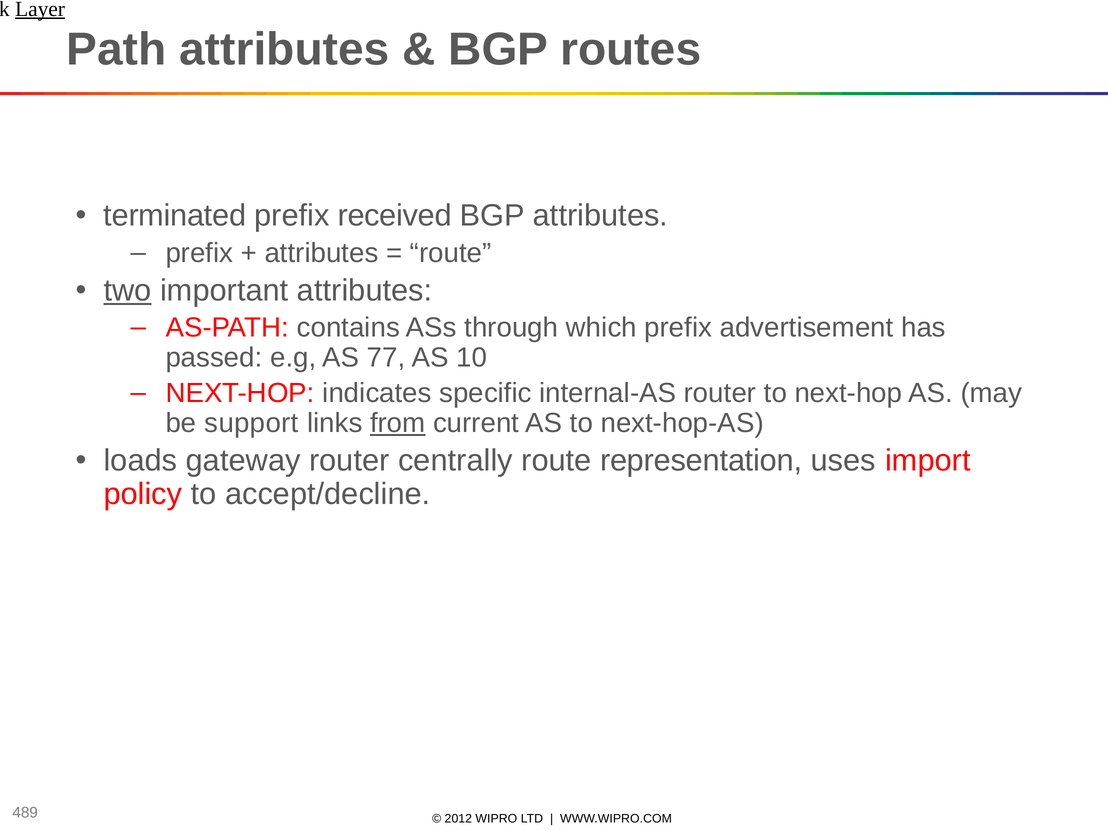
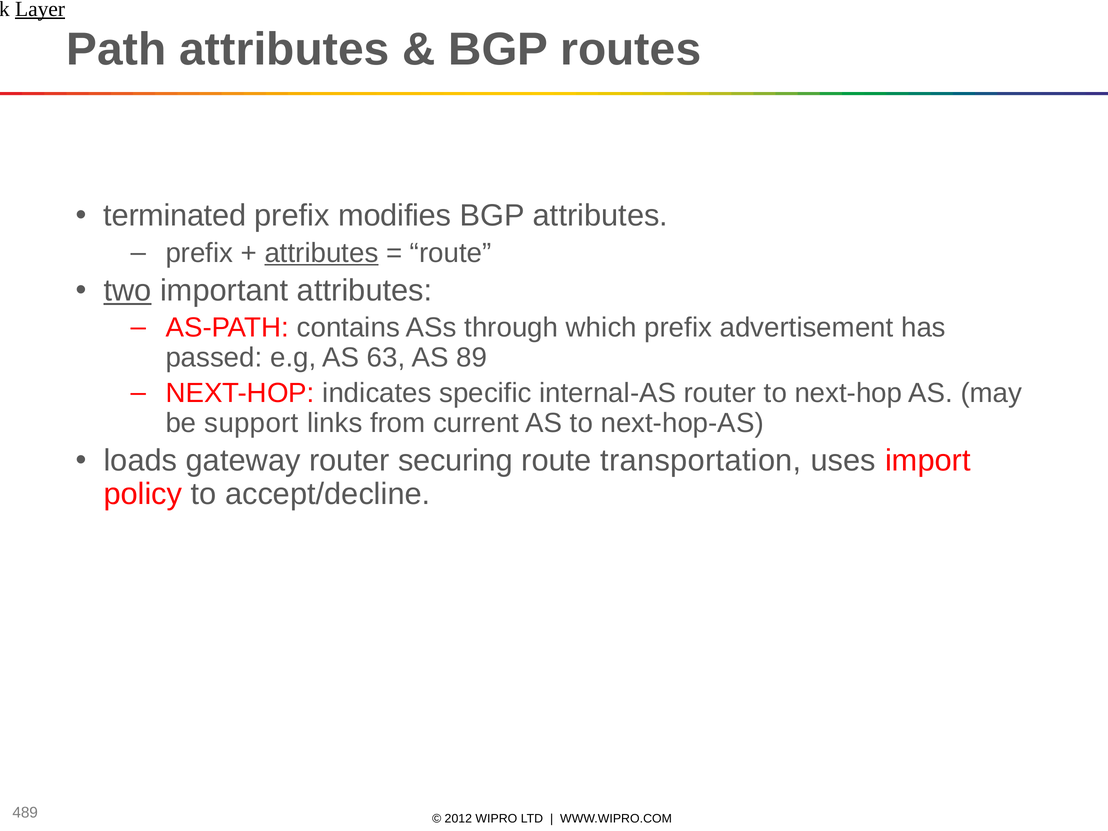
received: received -> modifies (395, 216)
attributes underline: none -> present (321, 253)
77: 77 -> 63 (386, 358)
10: 10 -> 89 (472, 358)
from underline: present -> none (398, 423)
centrally: centrally -> securing (456, 461)
representation: representation -> transportation (701, 461)
